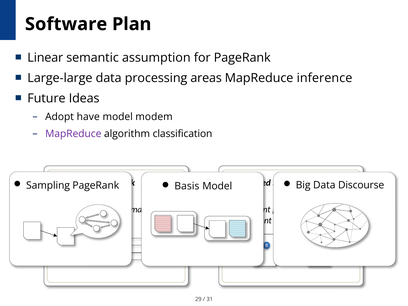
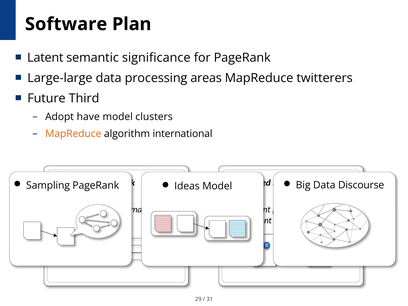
Linear: Linear -> Latent (45, 58)
assumption: assumption -> significance (156, 58)
inference: inference -> twitterers (325, 78)
Ideas: Ideas -> Third (84, 98)
modem: modem -> clusters (154, 117)
MapReduce colour: purple -> orange (73, 134)
classification: classification -> international (183, 134)
Basis: Basis -> Ideas (187, 186)
